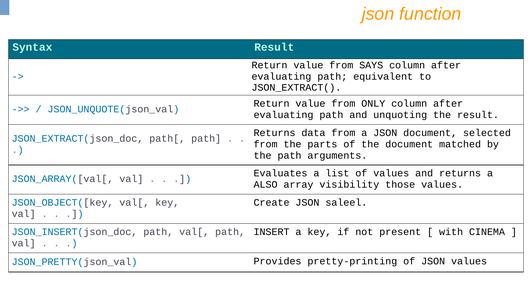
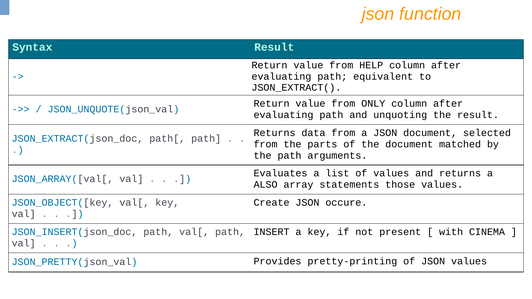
SAYS: SAYS -> HELP (371, 65)
visibility: visibility -> statements (349, 185)
saleel: saleel -> occure (346, 203)
